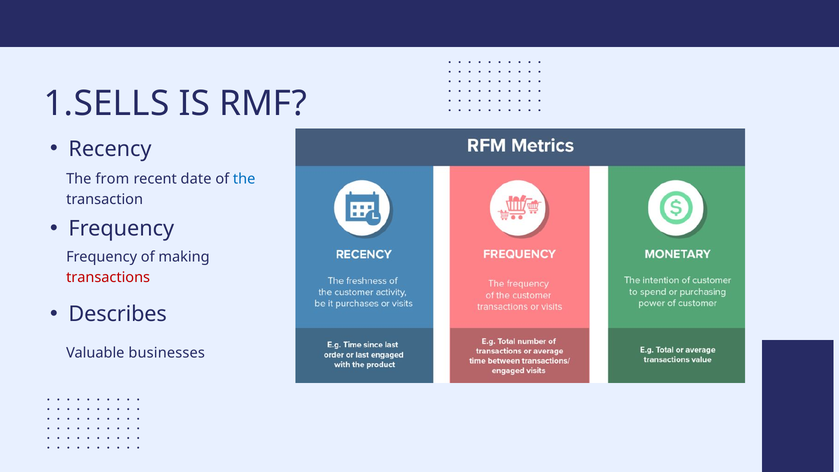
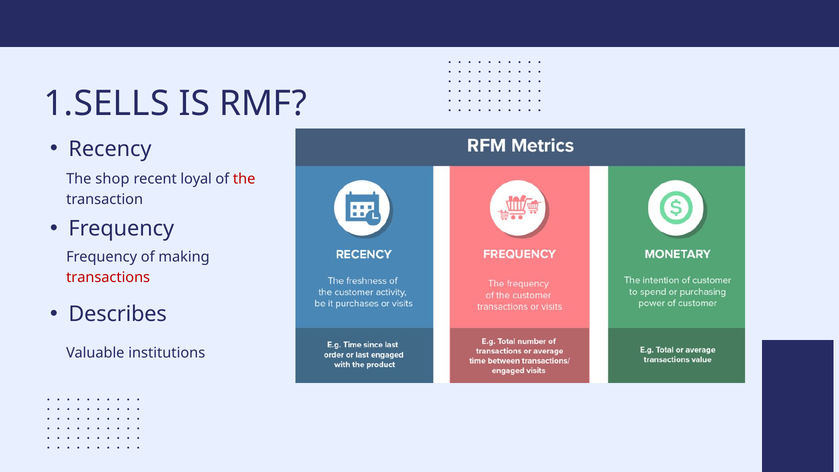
from: from -> shop (112, 179)
date: date -> loyal (196, 179)
the colour: blue -> red (244, 179)
businesses: businesses -> institutions (167, 353)
